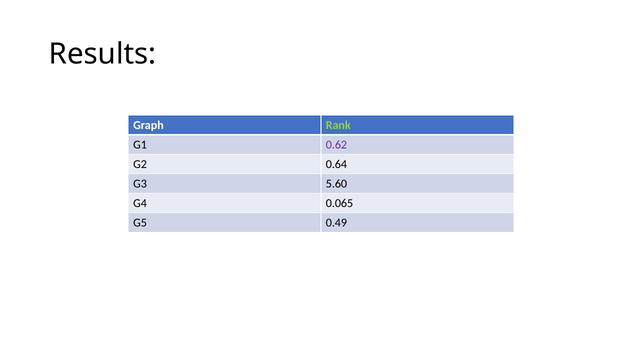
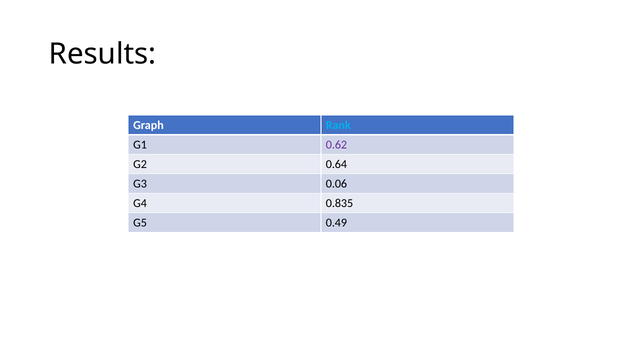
Rank colour: light green -> light blue (338, 125)
5.60: 5.60 -> 0.06 (336, 184)
0.065: 0.065 -> 0.835 (339, 203)
